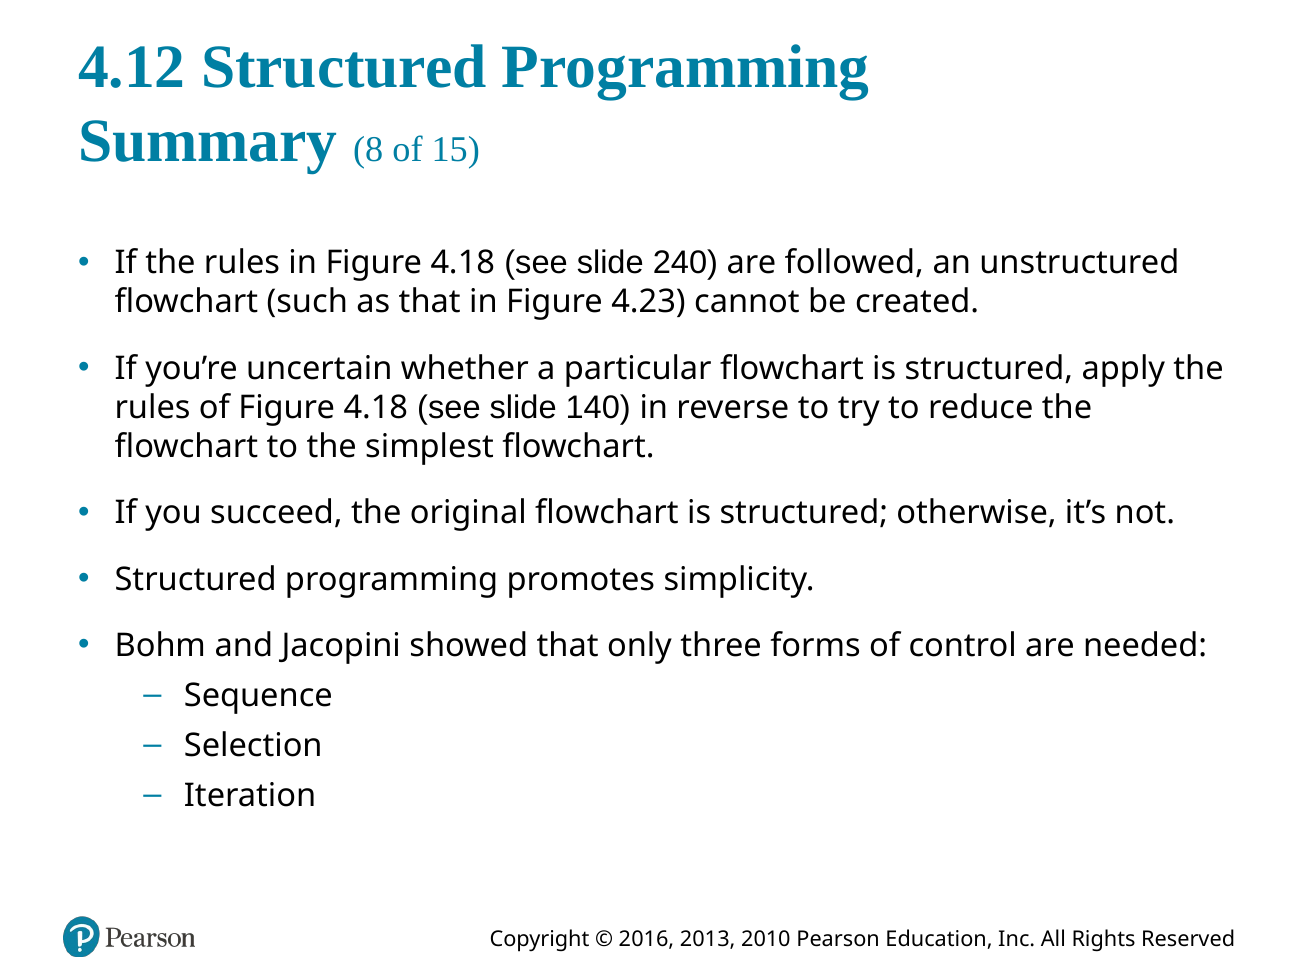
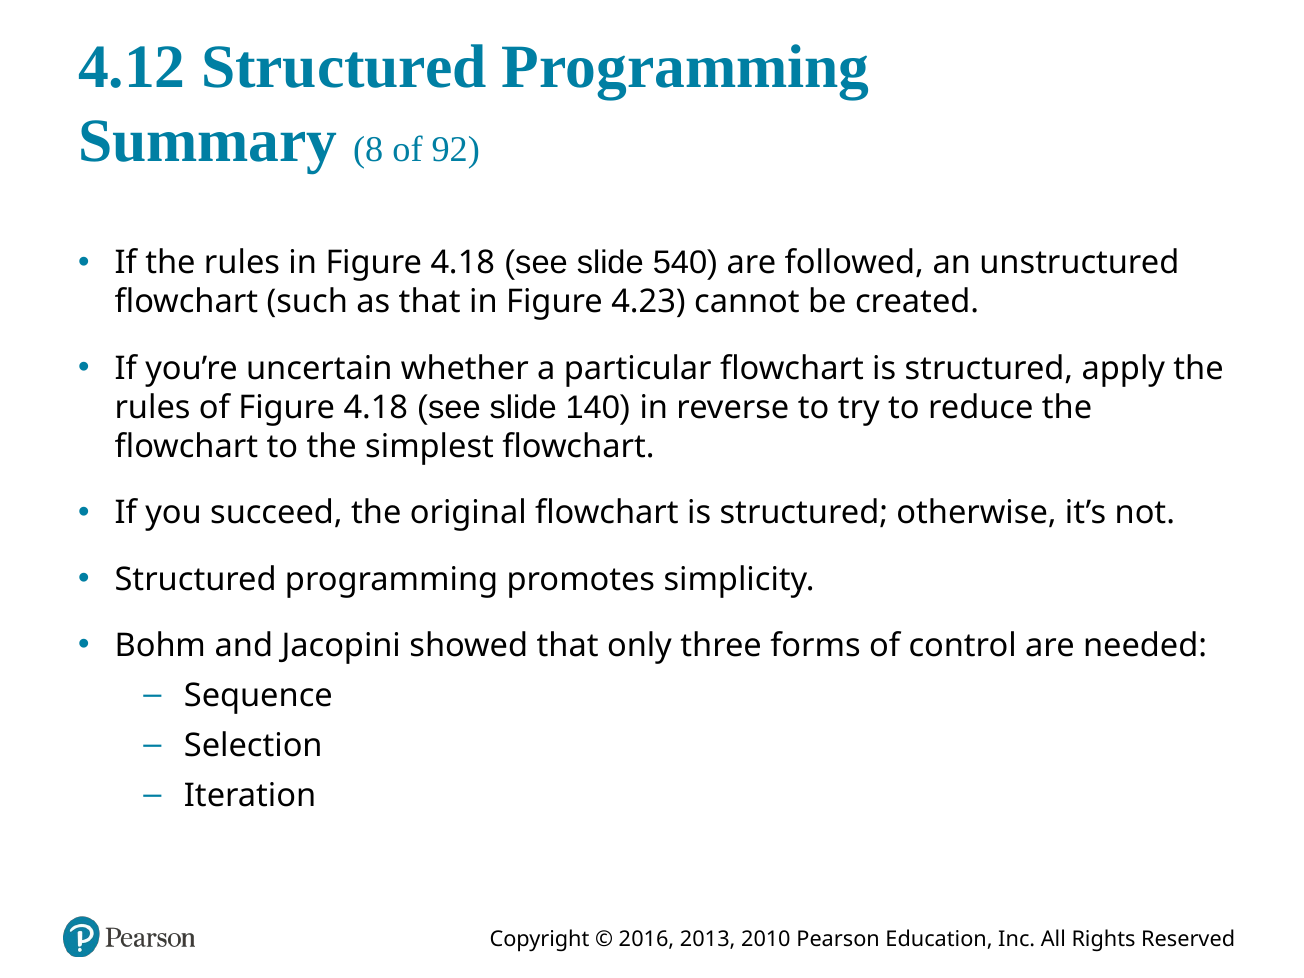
15: 15 -> 92 (456, 150)
240: 240 -> 540 (685, 263)
